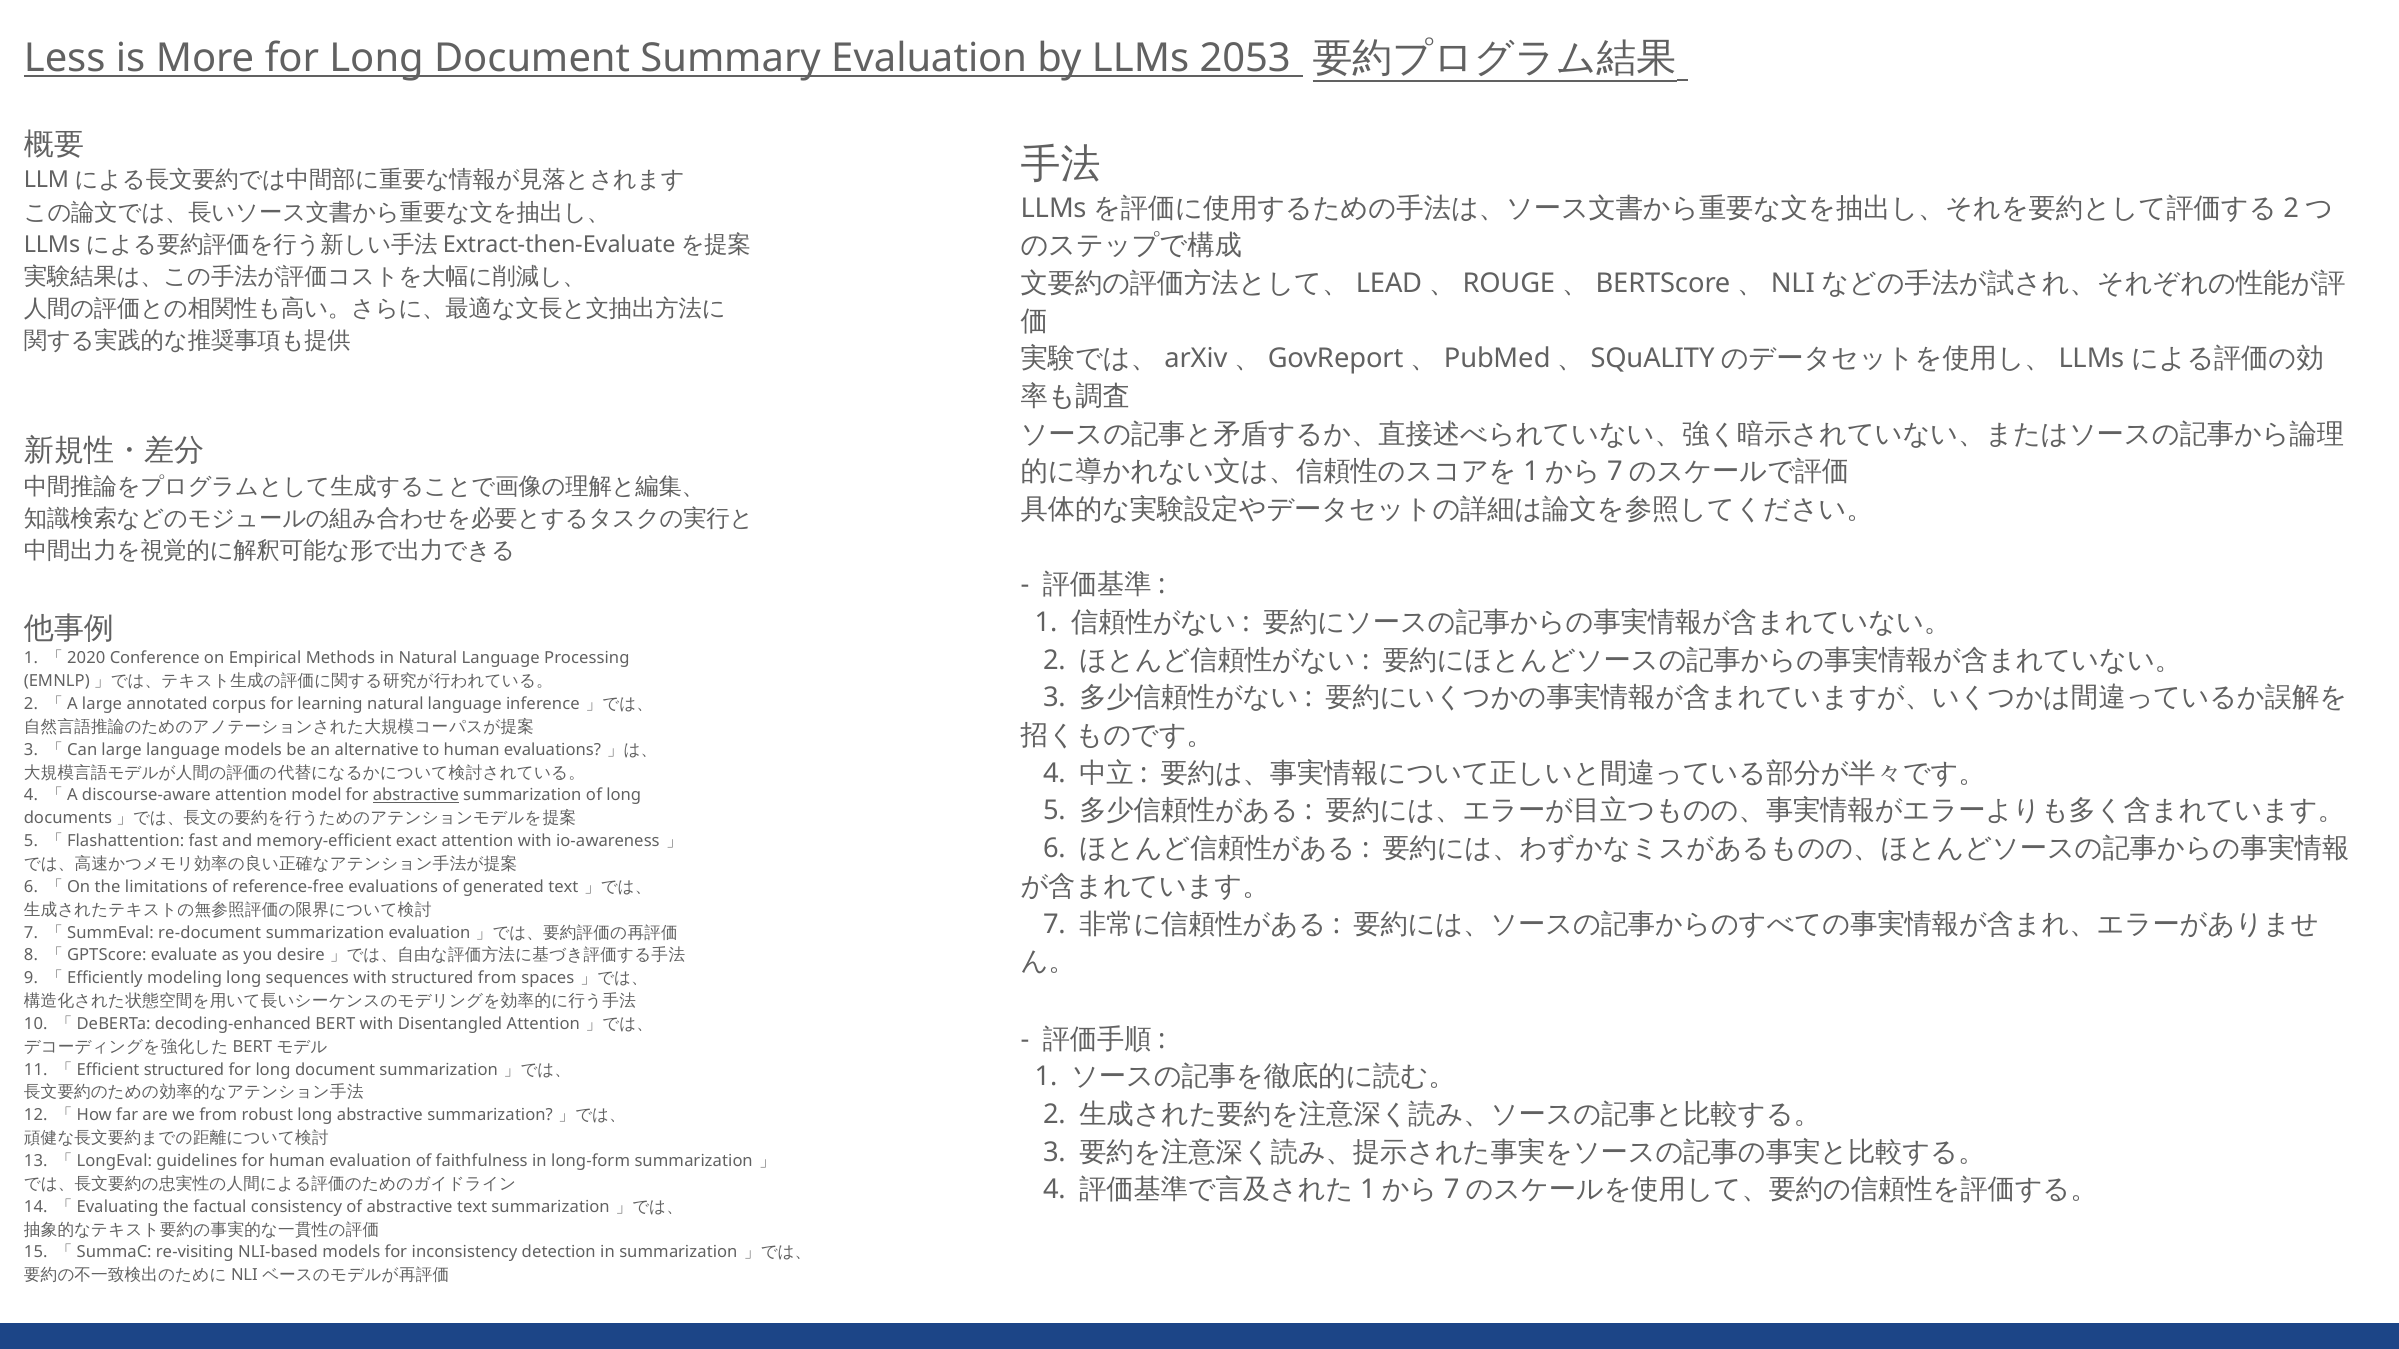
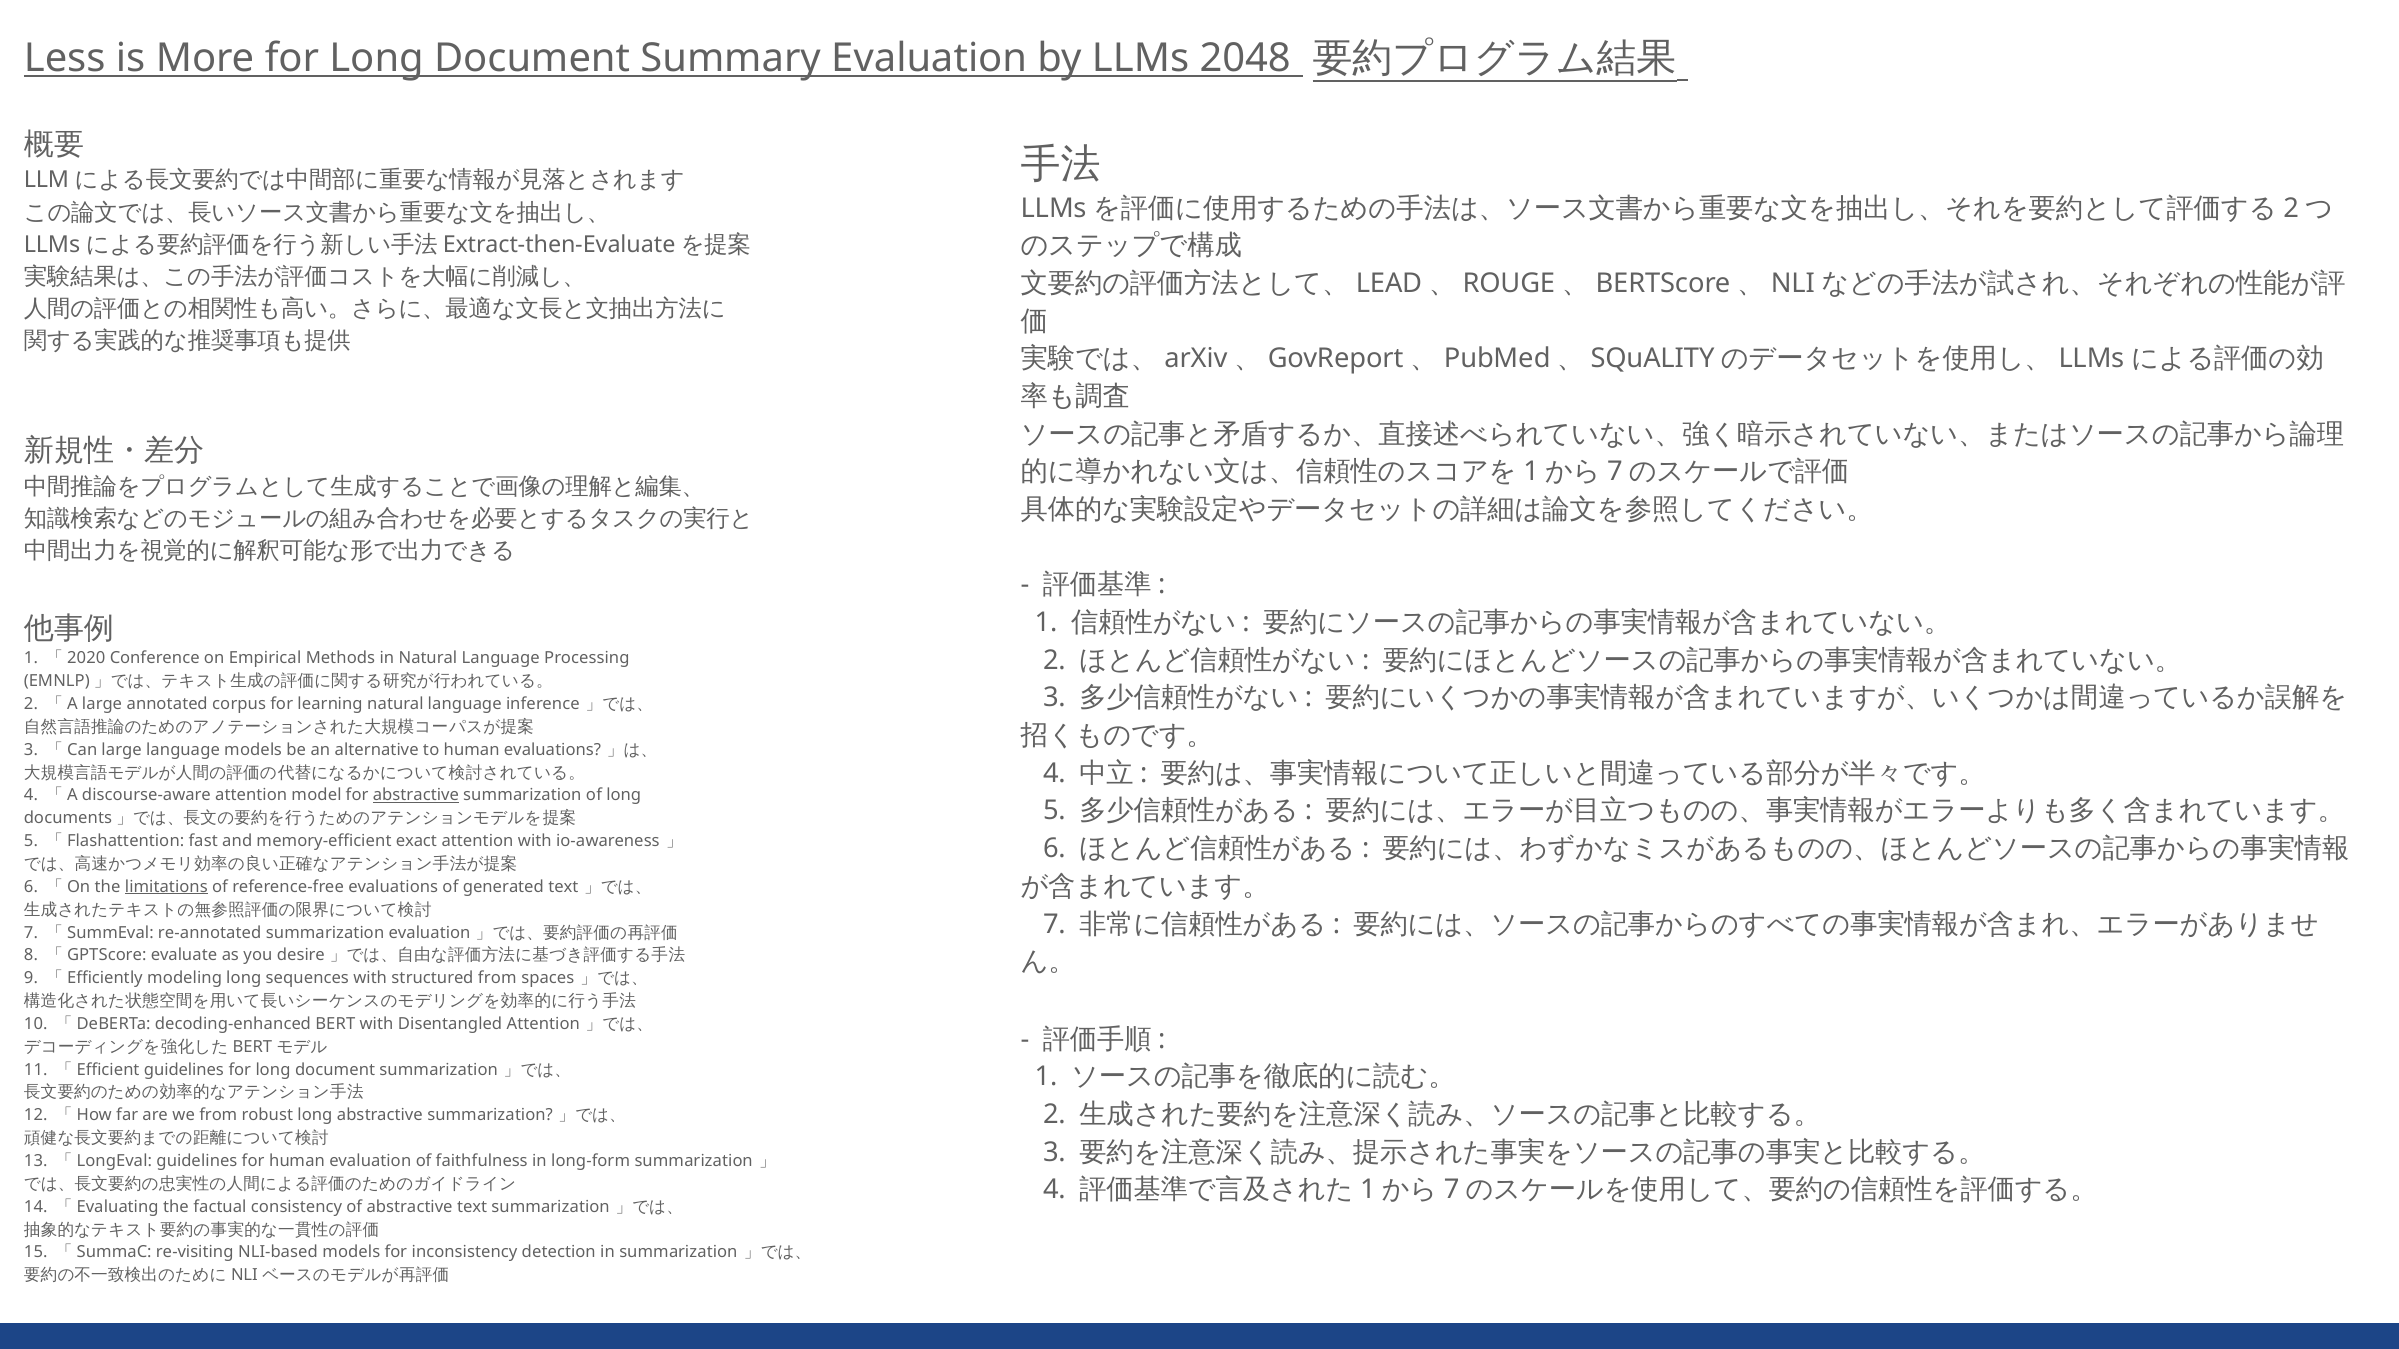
2053: 2053 -> 2048 (1245, 58)
limitations underline: none -> present (166, 887)
re-document: re-document -> re-annotated (210, 933)
「Efficient structured: structured -> guidelines (184, 1070)
